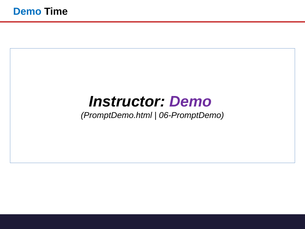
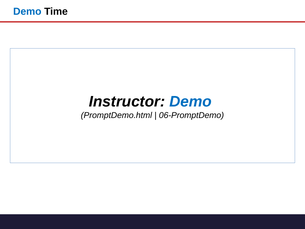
Demo colour: purple -> blue (191, 101)
